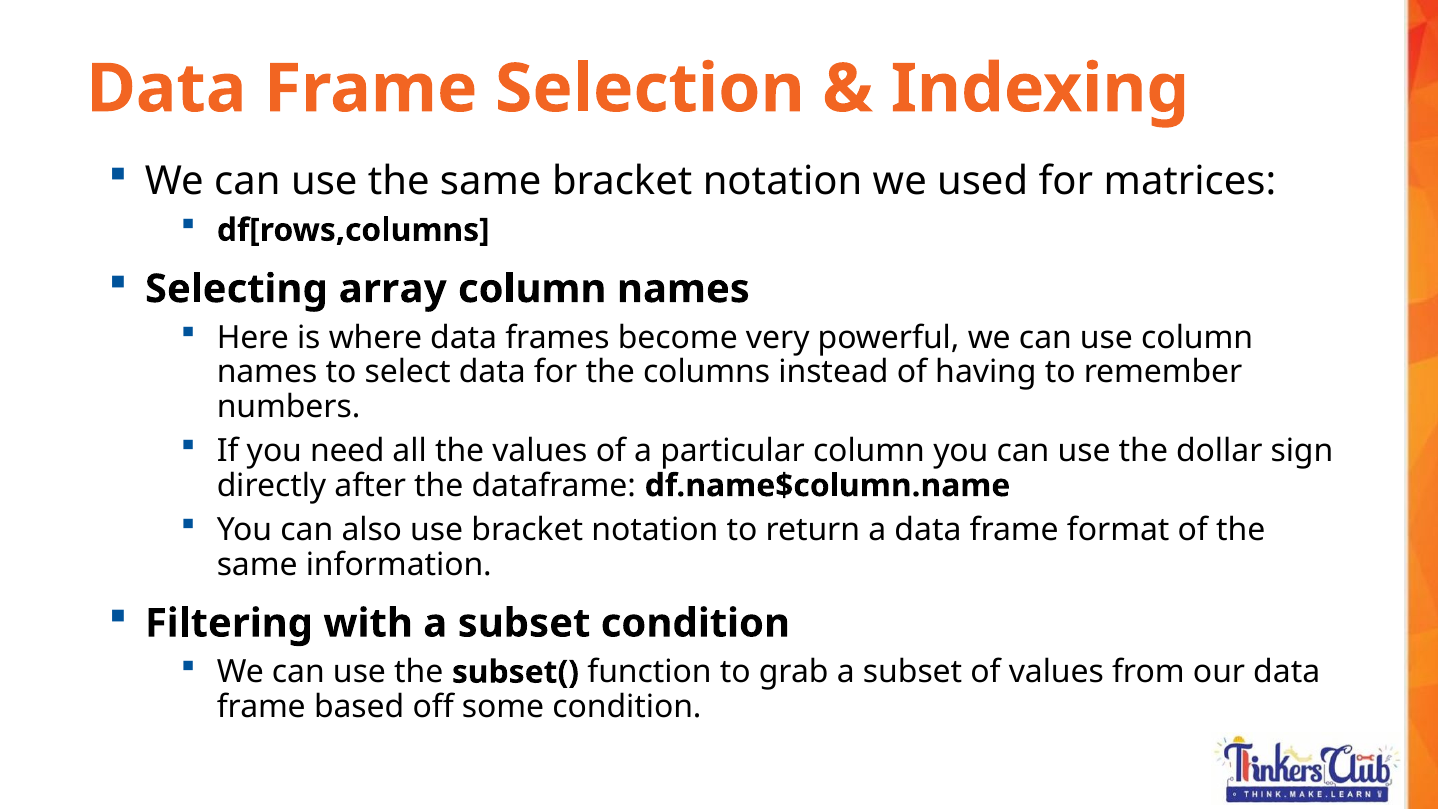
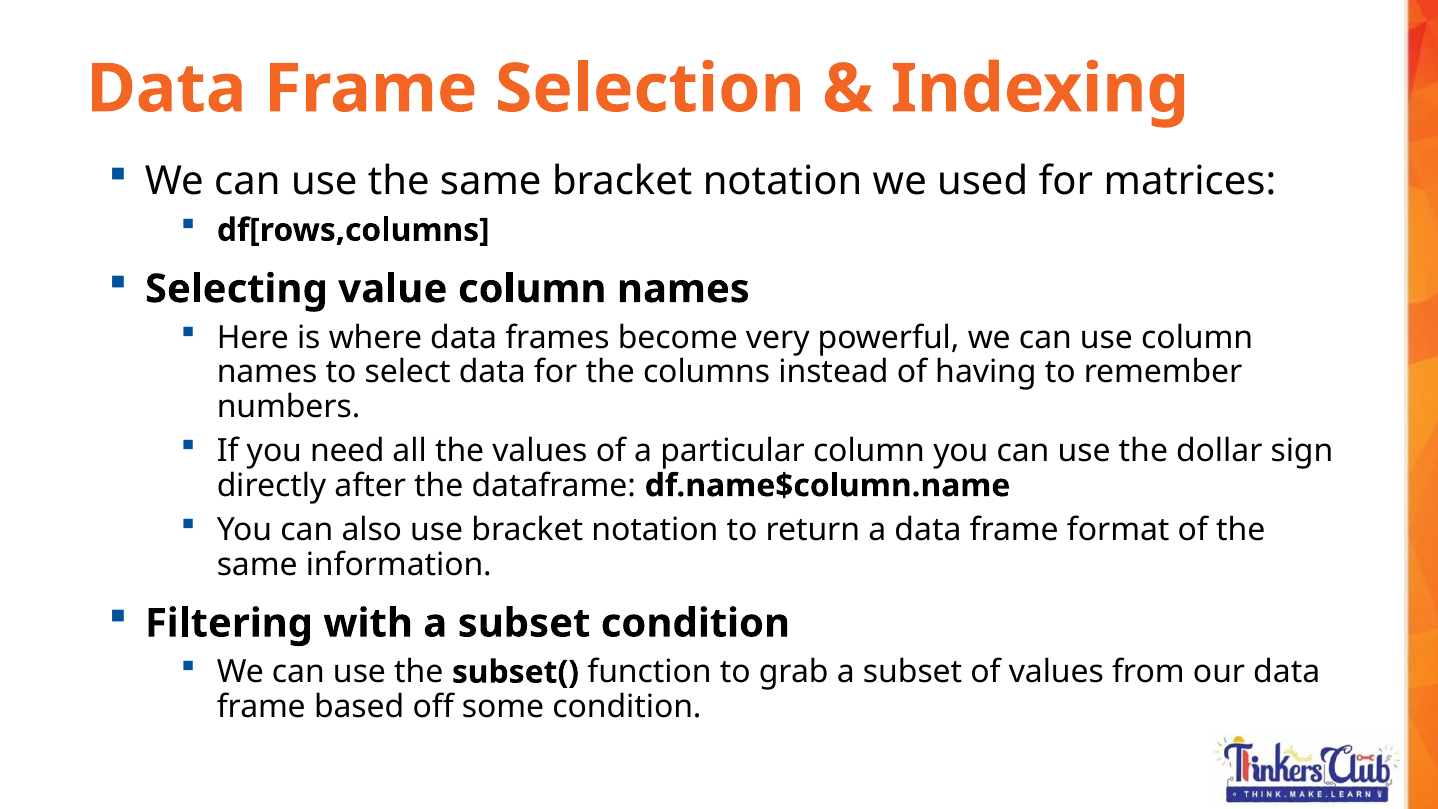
array: array -> value (393, 289)
